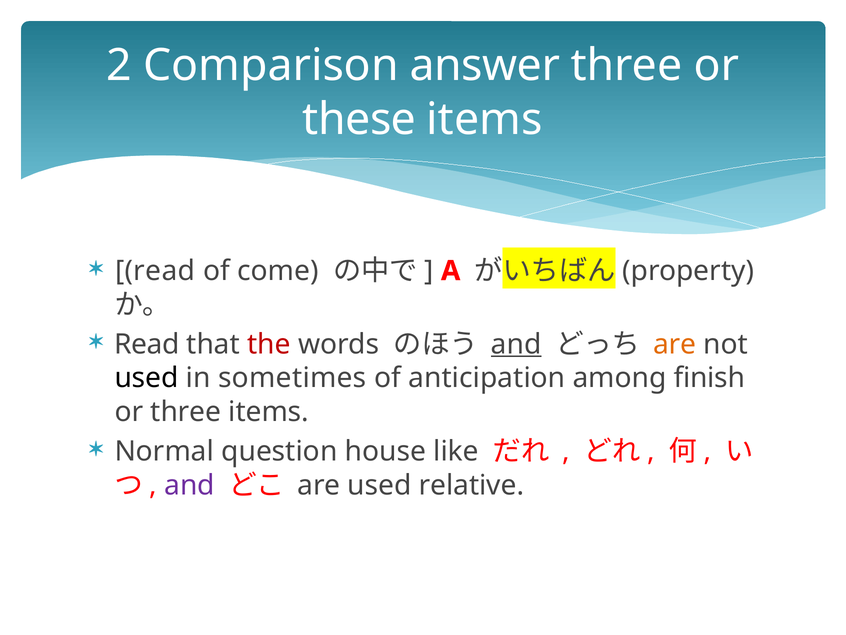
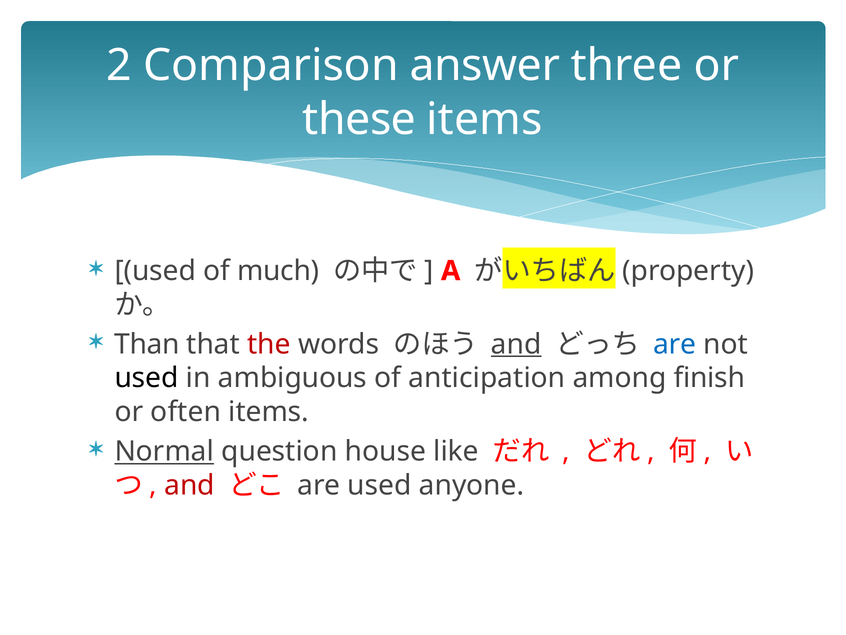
read: read -> used (155, 271)
come: come -> much (278, 271)
Read: Read -> Than (147, 344)
are colour: orange -> blue (675, 344)
sometimes: sometimes -> ambiguous (292, 378)
or three: three -> often (186, 412)
Normal underline: none -> present (164, 451)
and colour: purple -> red (190, 485)
relative: relative -> anyone (472, 485)
